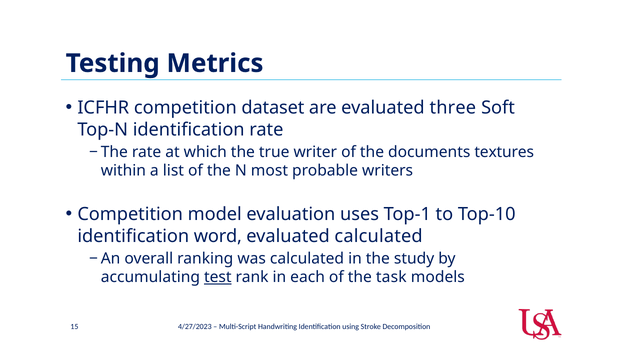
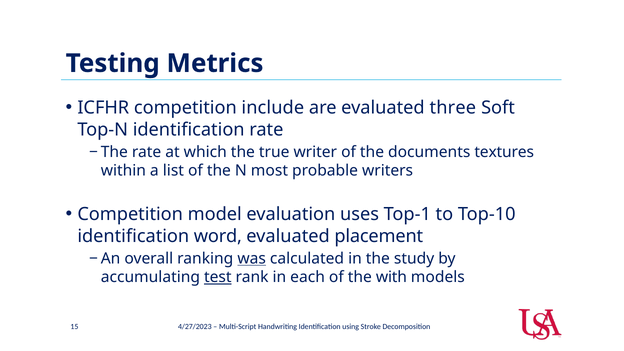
dataset: dataset -> include (273, 108)
evaluated calculated: calculated -> placement (379, 236)
was underline: none -> present (252, 259)
task: task -> with (391, 277)
